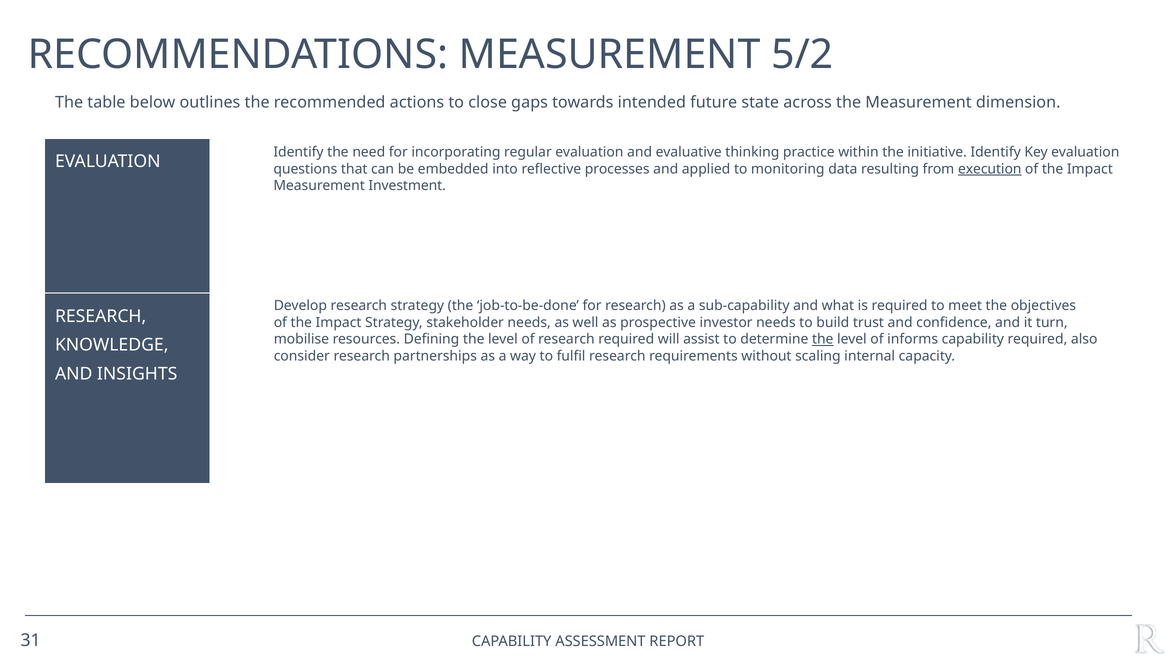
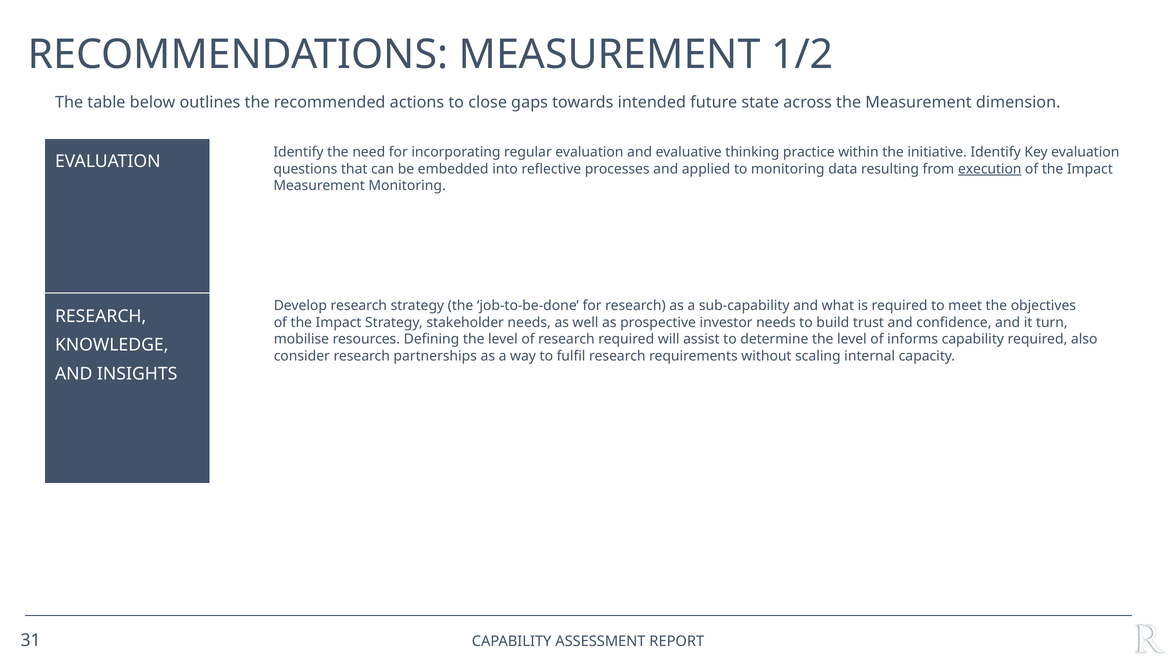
5/2: 5/2 -> 1/2 (802, 54)
Measurement Investment: Investment -> Monitoring (407, 186)
the underline: present -> none (823, 339)
